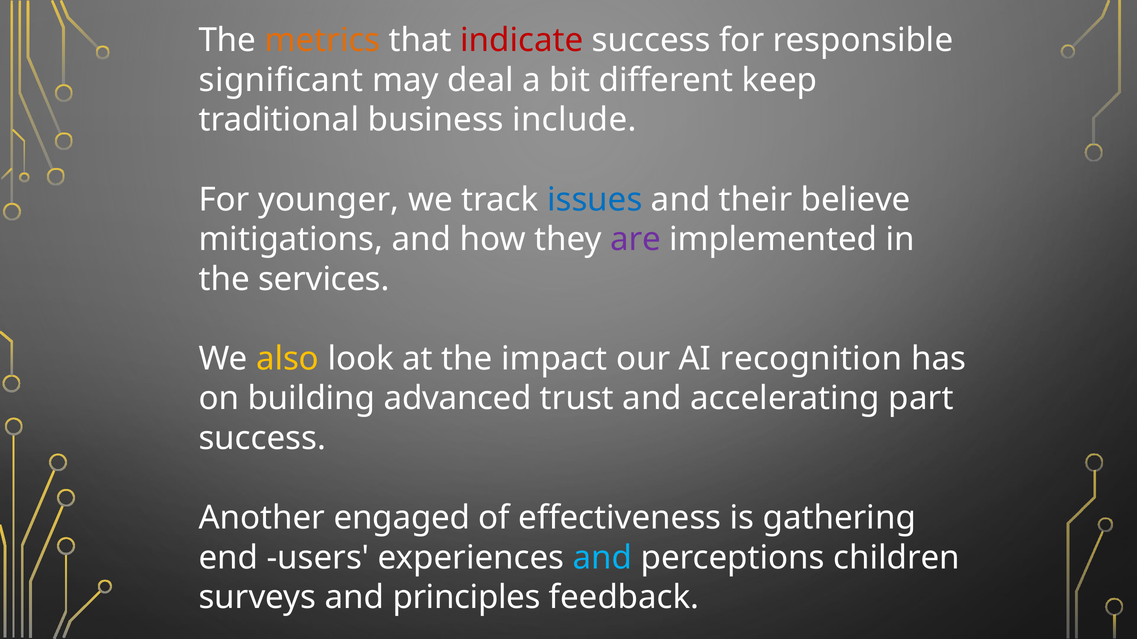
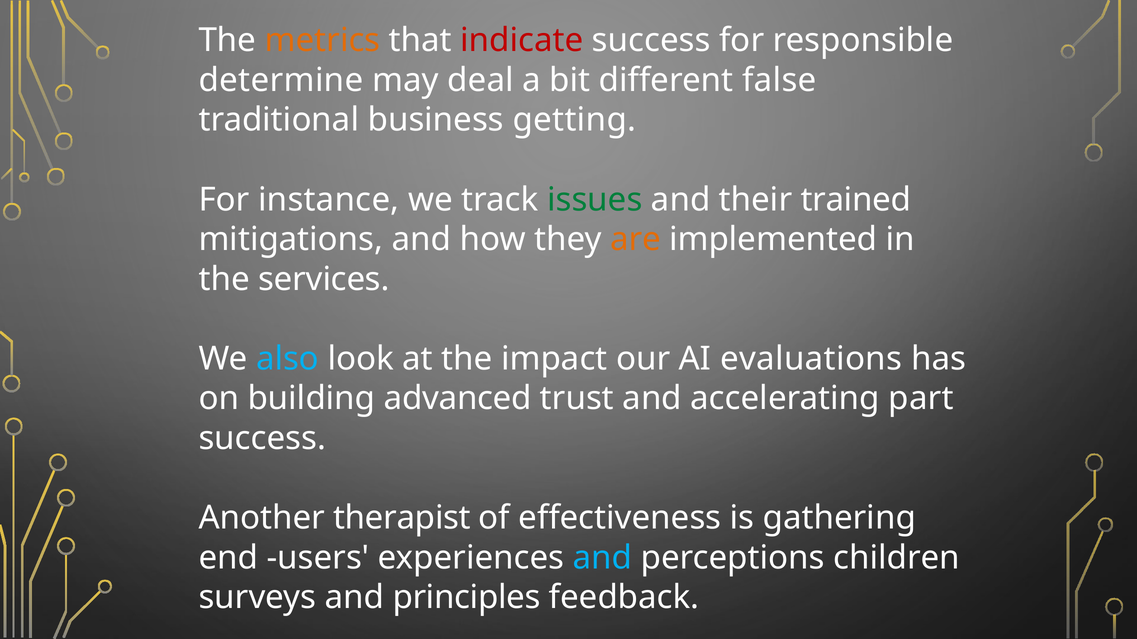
significant: significant -> determine (281, 80)
keep: keep -> false (779, 80)
include: include -> getting (574, 120)
younger: younger -> instance (329, 200)
issues colour: blue -> green (595, 200)
believe: believe -> trained (856, 200)
are colour: purple -> orange (635, 240)
also colour: yellow -> light blue (288, 359)
recognition: recognition -> evaluations (811, 359)
engaged: engaged -> therapist (402, 518)
